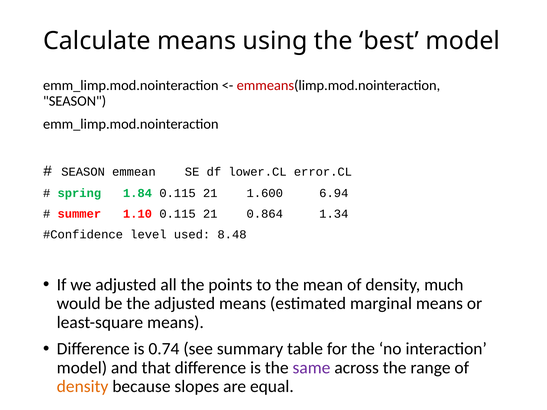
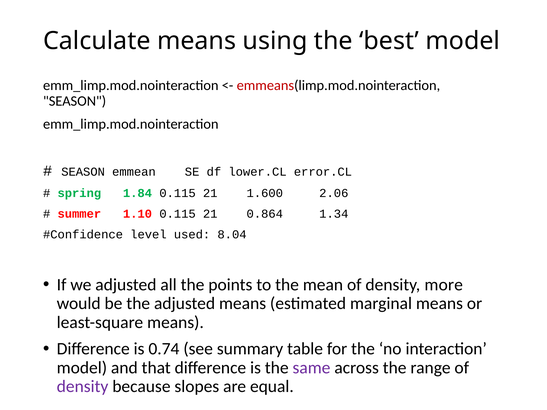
6.94: 6.94 -> 2.06 (334, 193)
8.48: 8.48 -> 8.04 (232, 235)
much: much -> more (444, 285)
density colour: orange -> purple (83, 387)
